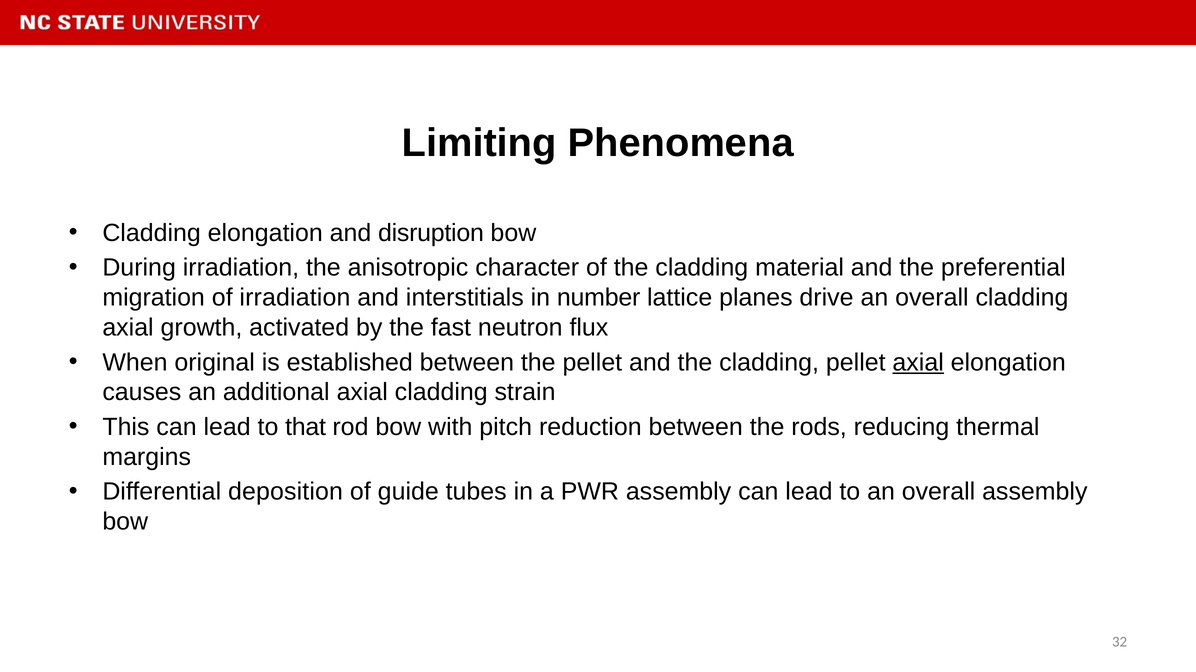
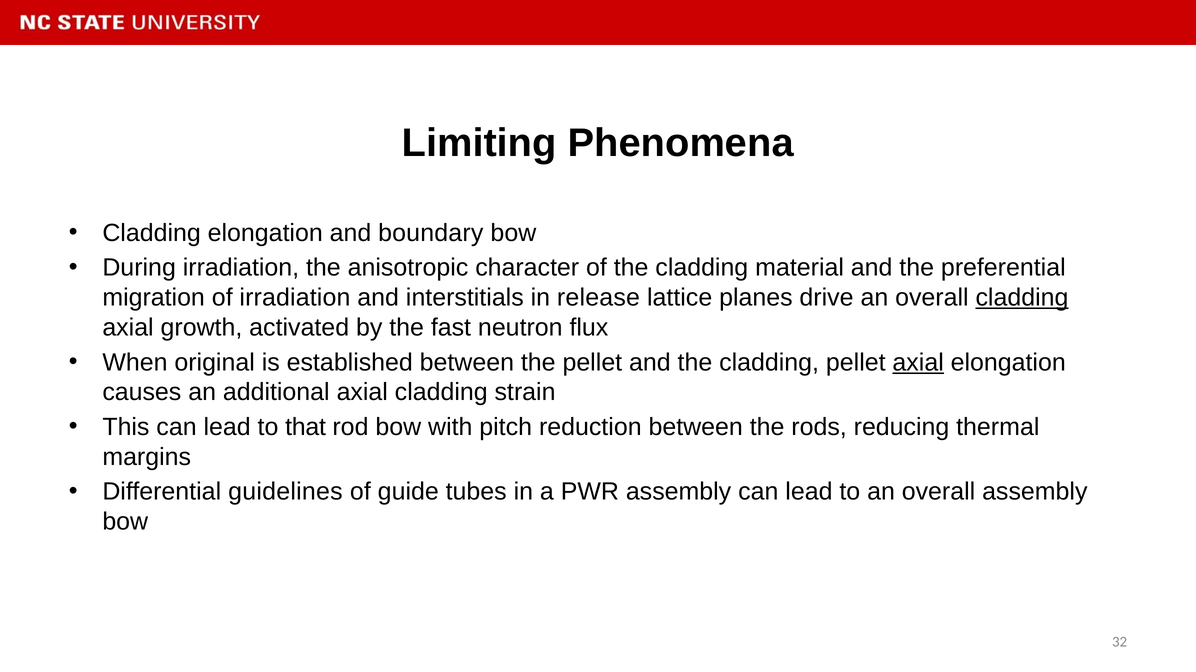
disruption: disruption -> boundary (431, 233)
number: number -> release (598, 298)
cladding underline: none -> present (1022, 298)
deposition: deposition -> guidelines (285, 492)
